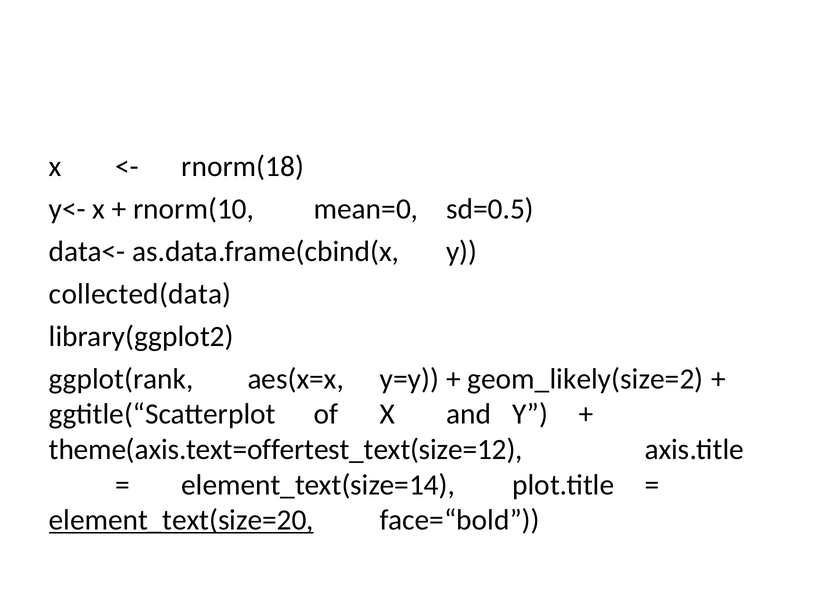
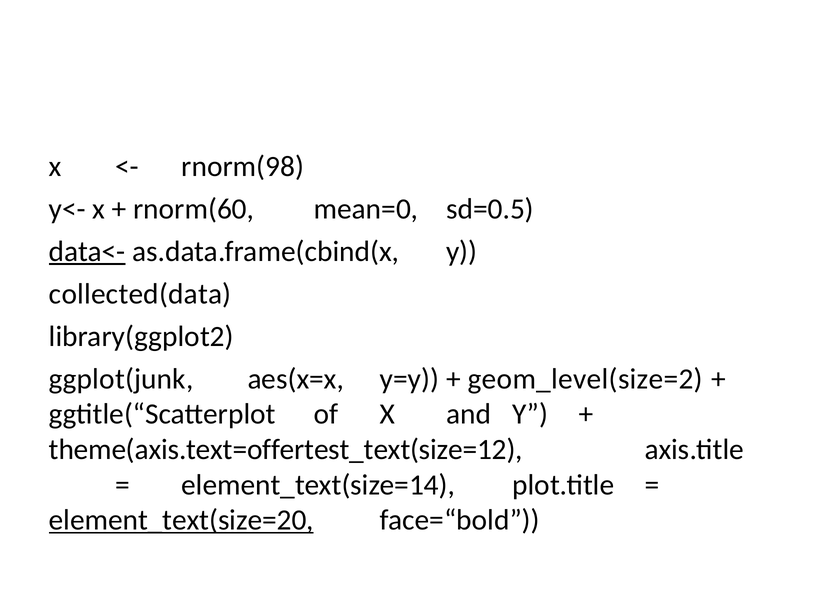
rnorm(18: rnorm(18 -> rnorm(98 (243, 166)
rnorm(10: rnorm(10 -> rnorm(60 (194, 209)
data<- underline: none -> present (87, 252)
ggplot(rank: ggplot(rank -> ggplot(junk (121, 379)
geom_likely(size=2: geom_likely(size=2 -> geom_level(size=2 (585, 379)
